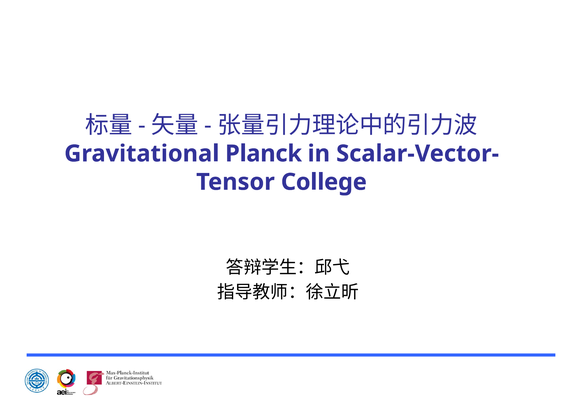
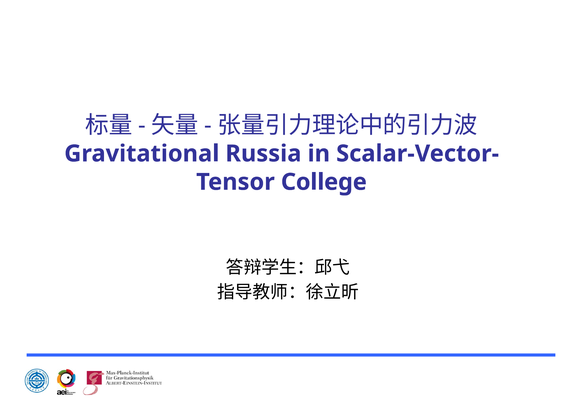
Planck: Planck -> Russia (263, 154)
